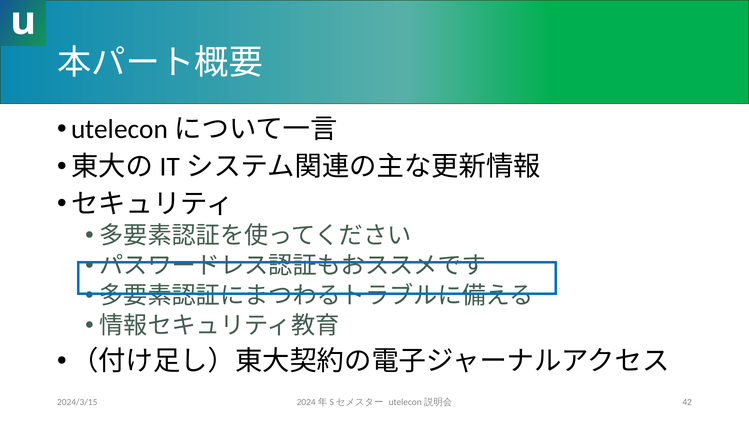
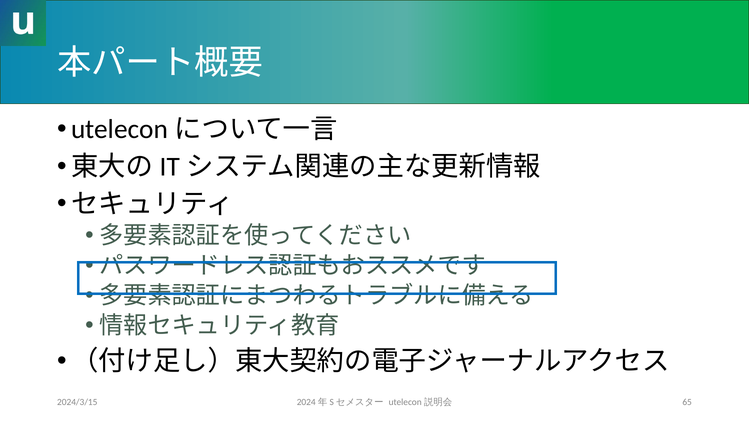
42: 42 -> 65 (687, 402)
